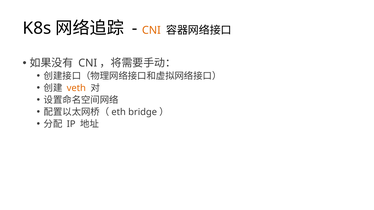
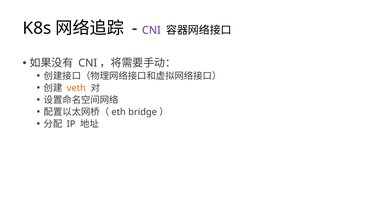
CNI colour: orange -> purple (151, 30)
